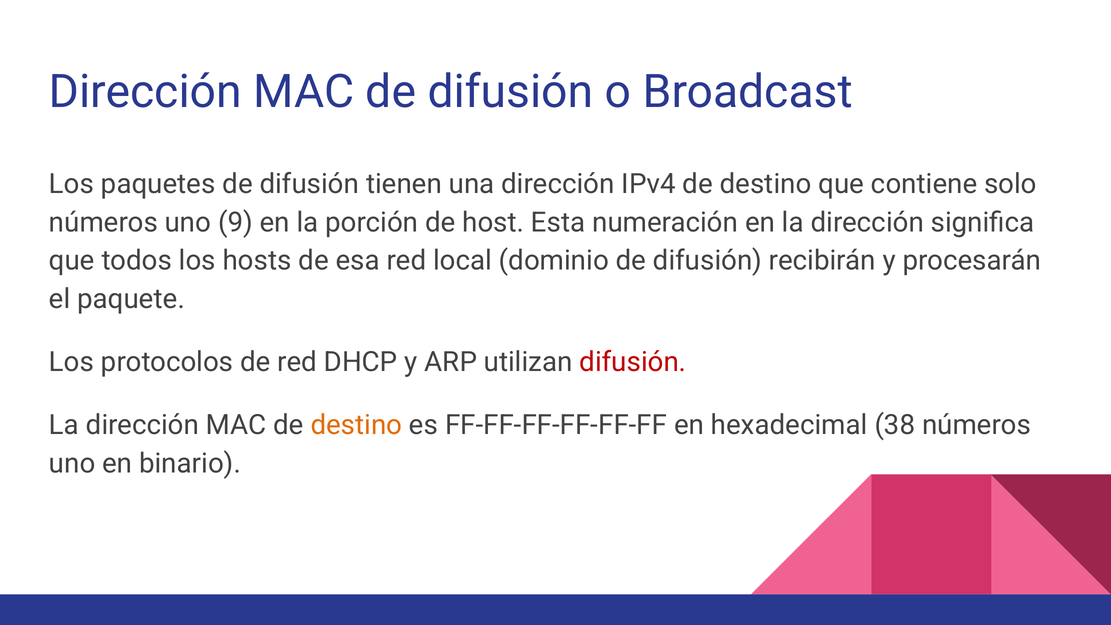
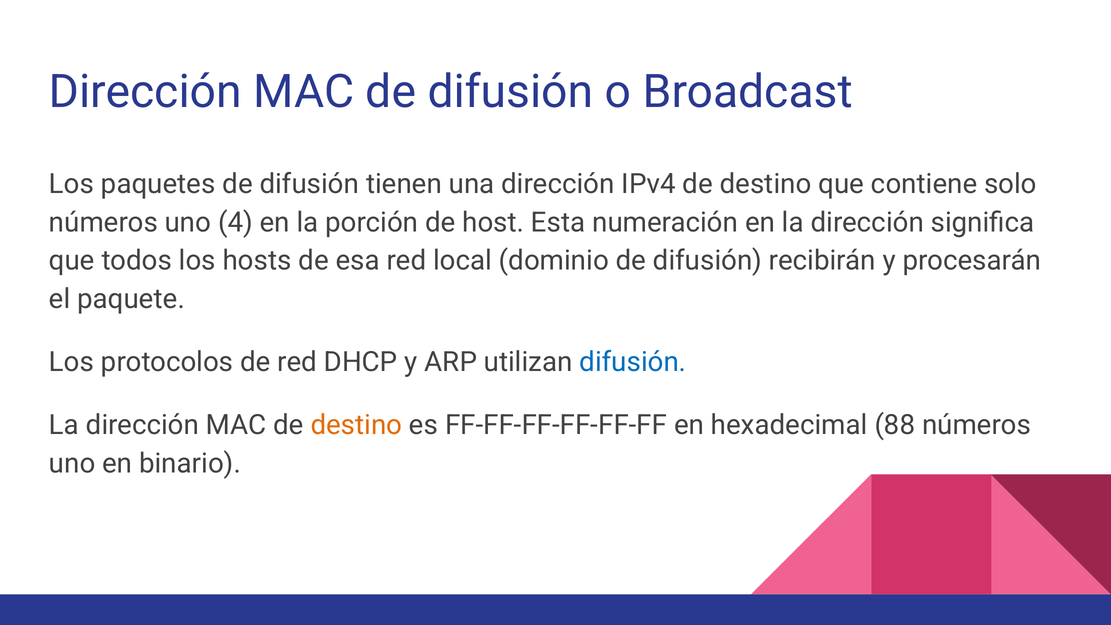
9: 9 -> 4 (235, 222)
difusión colour: red -> blue (633, 362)
38: 38 -> 88 (895, 425)
